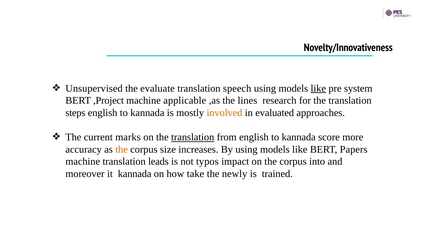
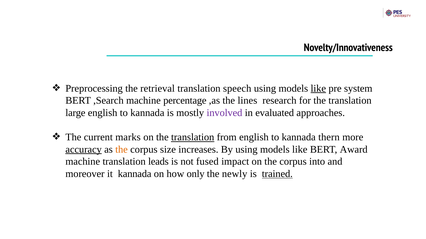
Unsupervised: Unsupervised -> Preprocessing (94, 89)
evaluate: evaluate -> retrieval (158, 89)
,Project: ,Project -> ,Search (108, 101)
applicable: applicable -> percentage (185, 101)
steps: steps -> large (75, 113)
involved colour: orange -> purple (224, 113)
score: score -> thern (329, 138)
accuracy underline: none -> present (84, 150)
Papers: Papers -> Award (354, 150)
typos: typos -> fused (207, 162)
take: take -> only (196, 174)
trained underline: none -> present (277, 174)
